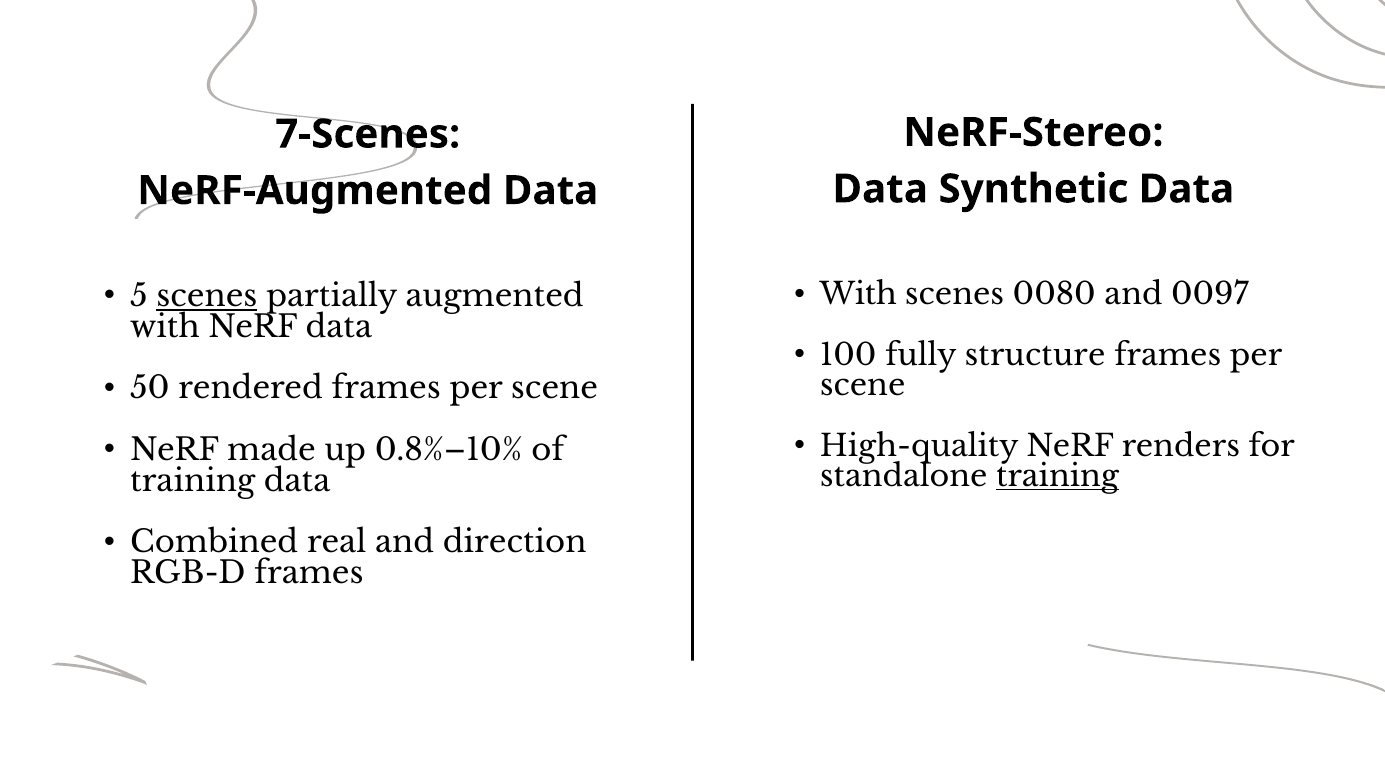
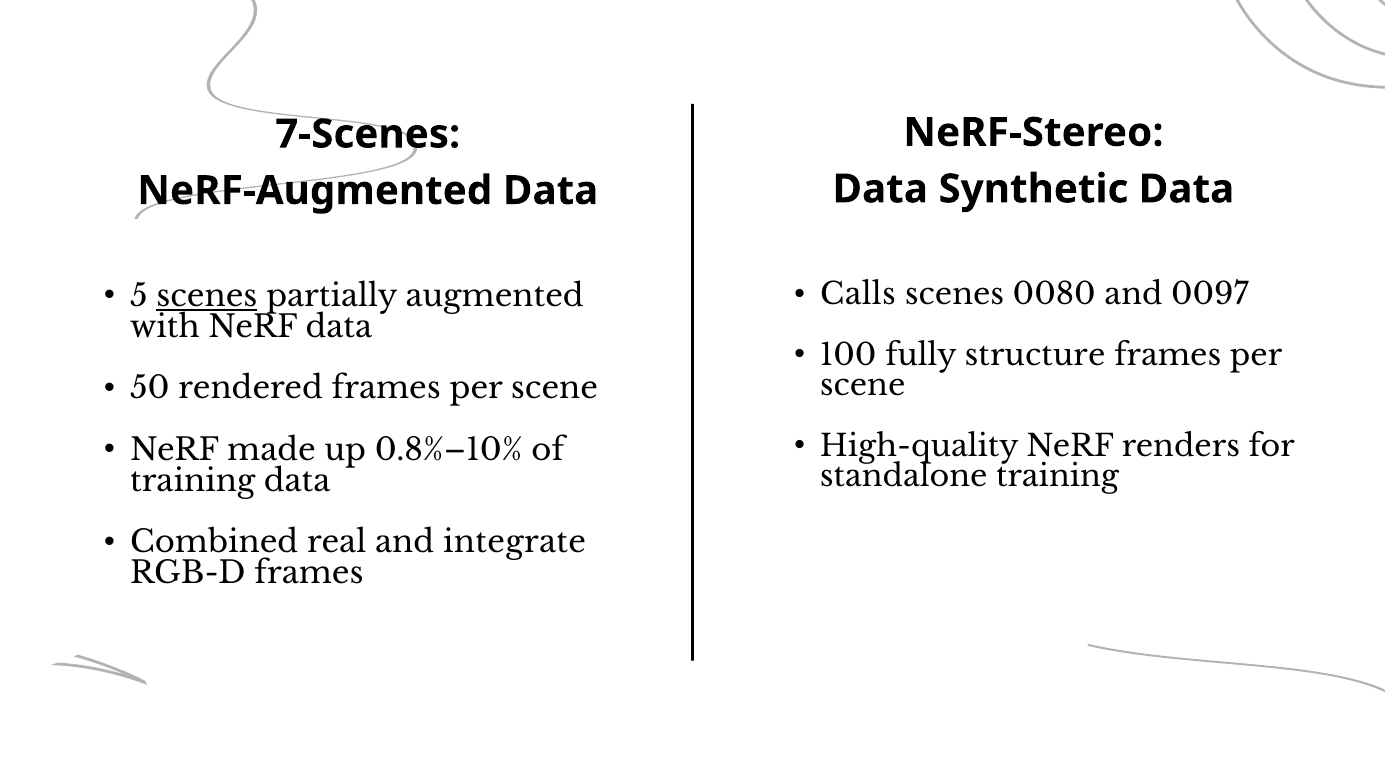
With: With -> Calls (858, 295)
training underline: present -> none (1058, 477)
direction: direction -> integrate (515, 543)
